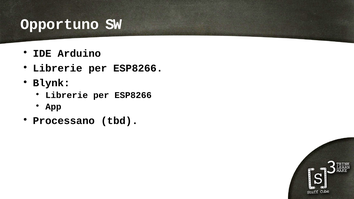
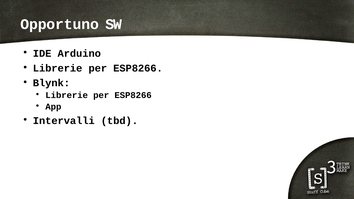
Processano: Processano -> Intervalli (64, 121)
